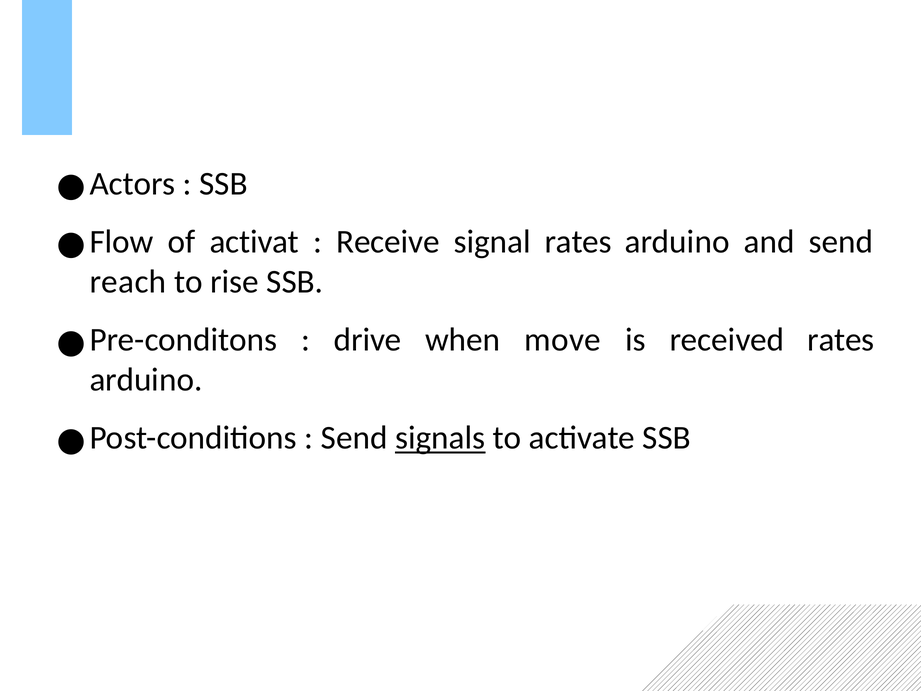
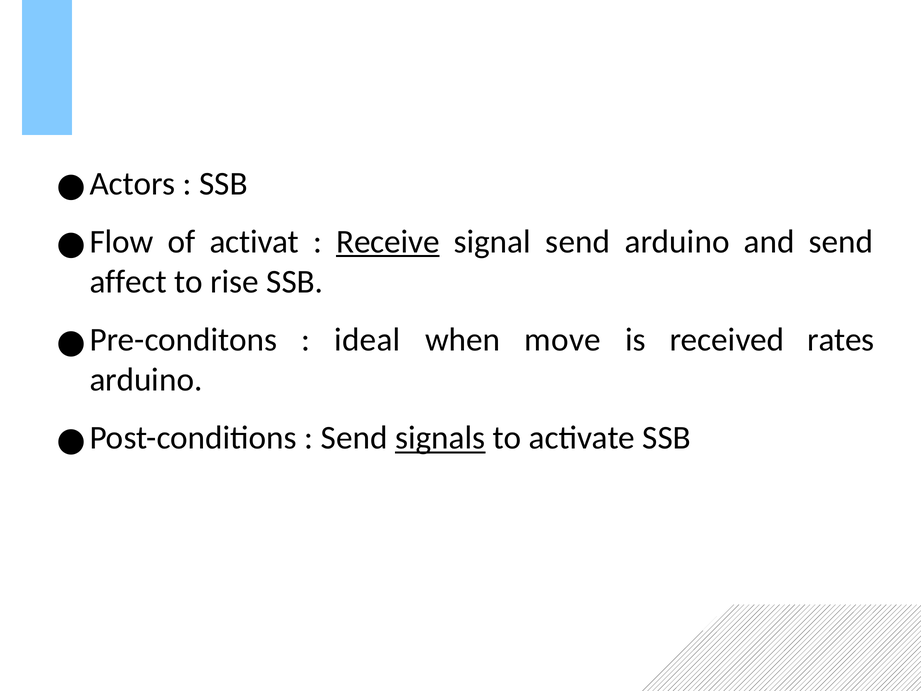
Receive underline: none -> present (388, 242)
signal rates: rates -> send (578, 242)
reach: reach -> affect (128, 282)
drive: drive -> ideal (367, 340)
